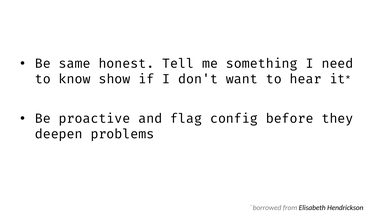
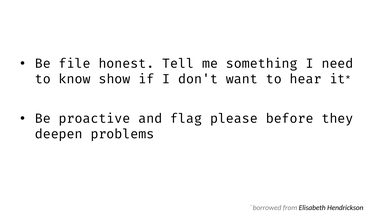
same: same -> file (75, 64)
config: config -> please (234, 119)
